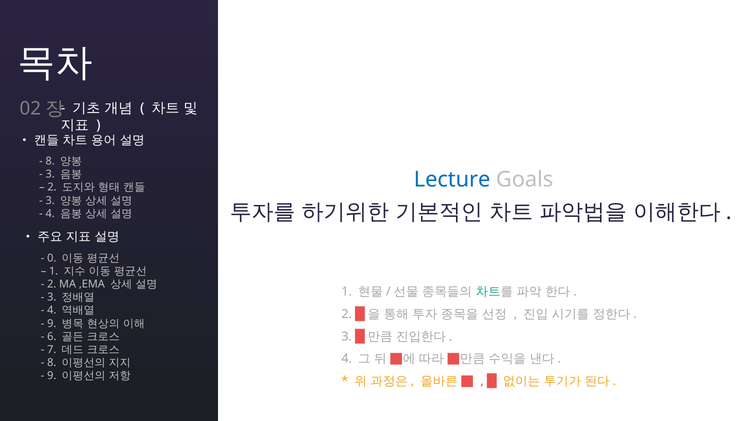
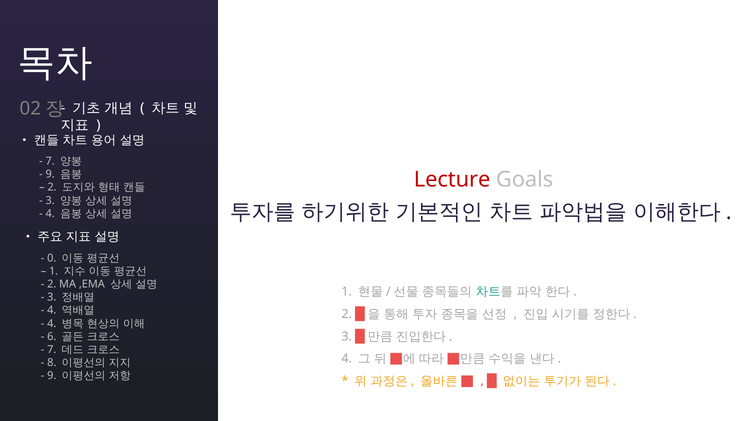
8: 8 -> 7 (50, 161)
3: 3 -> 9 (50, 174)
Lecture colour: blue -> red (452, 180)
9: 9 -> 4 (52, 324)
